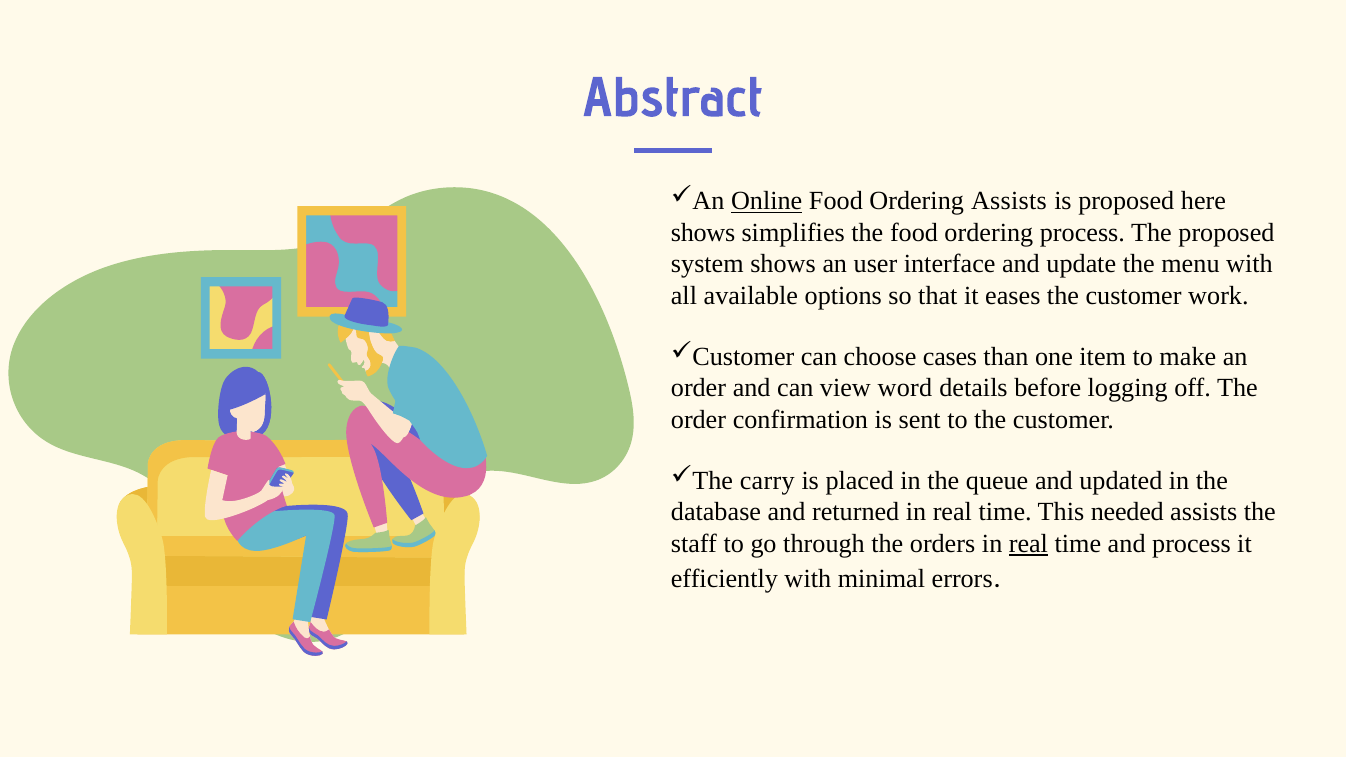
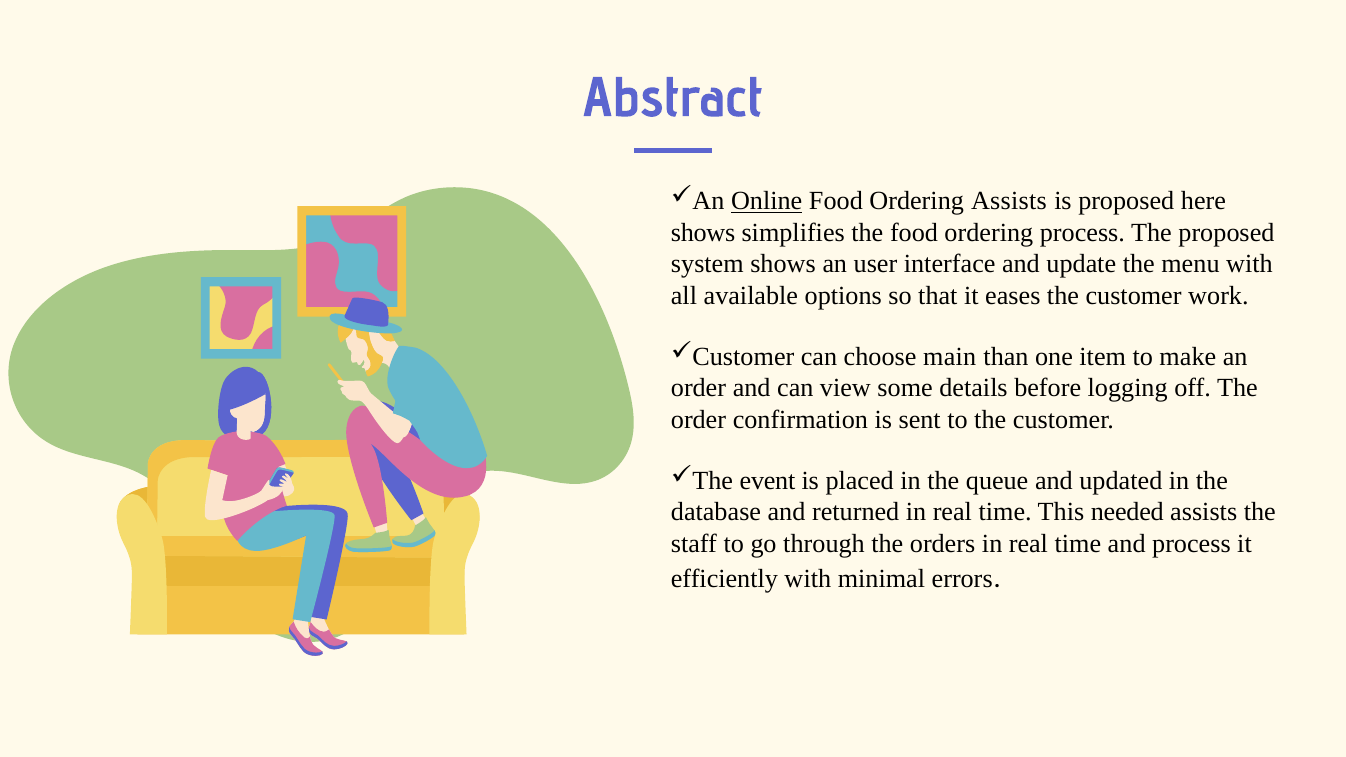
cases: cases -> main (950, 357)
word: word -> some (905, 388)
carry: carry -> event (767, 481)
real underline: present -> none (1028, 544)
